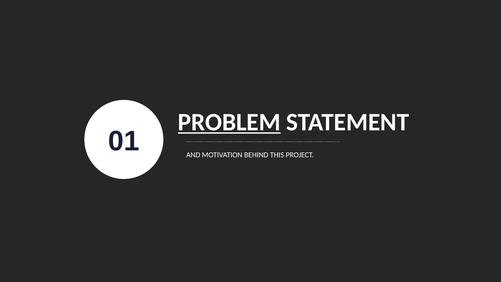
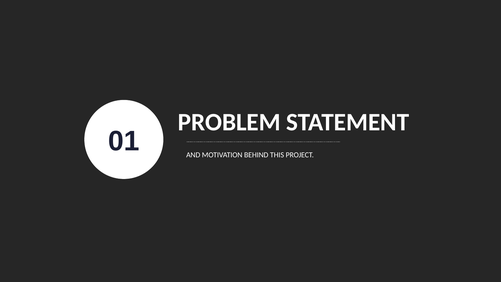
PROBLEM underline: present -> none (229, 122)
